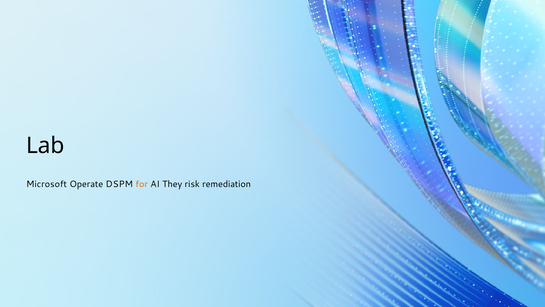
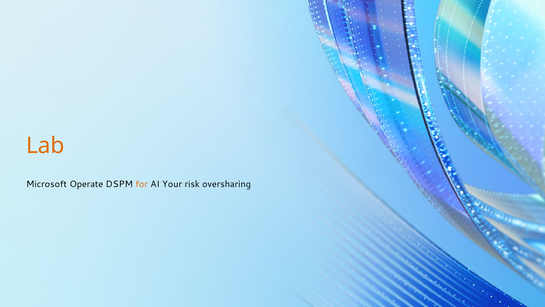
Lab colour: black -> orange (45, 145)
They: They -> Your (172, 184)
remediation: remediation -> oversharing (227, 184)
